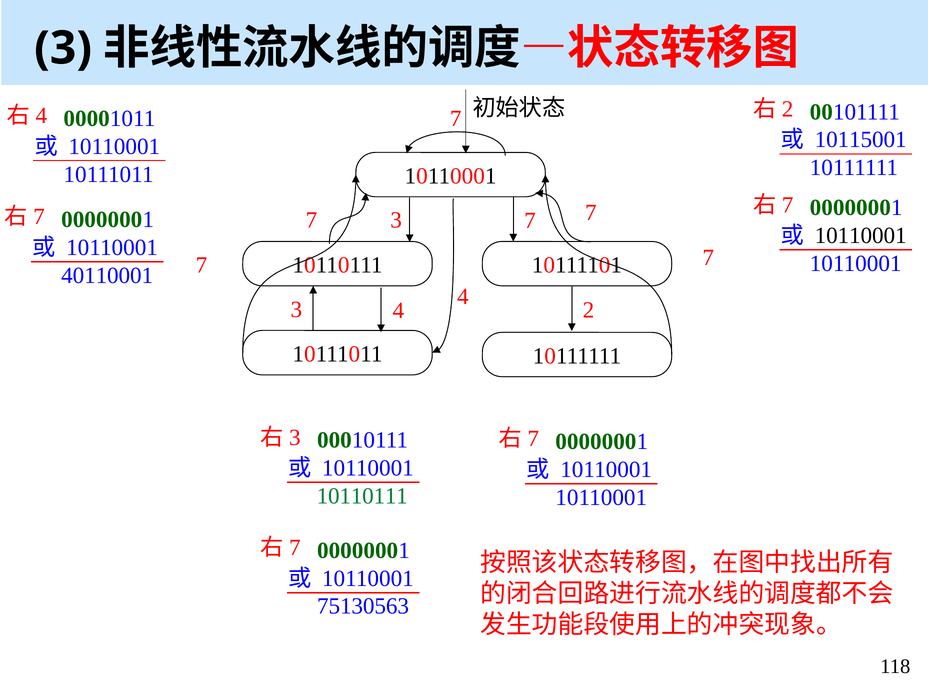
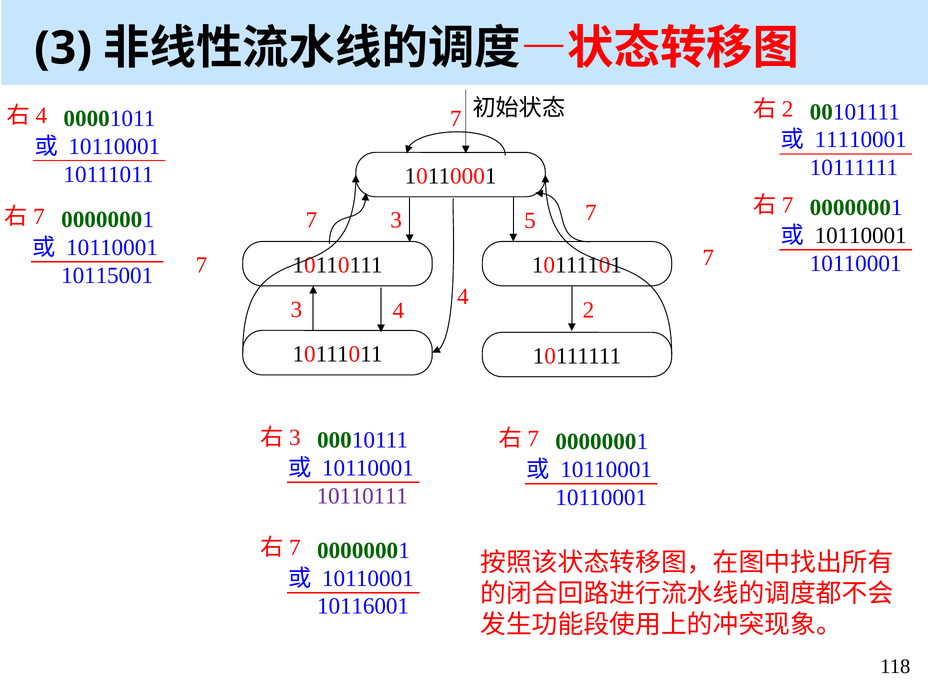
10115001: 10115001 -> 11110001 (861, 140)
7: 7 -> 5 (530, 221)
40110001: 40110001 -> 10115001 (107, 275)
10110111 colour: green -> purple (362, 496)
75130563: 75130563 -> 10116001 (363, 606)
